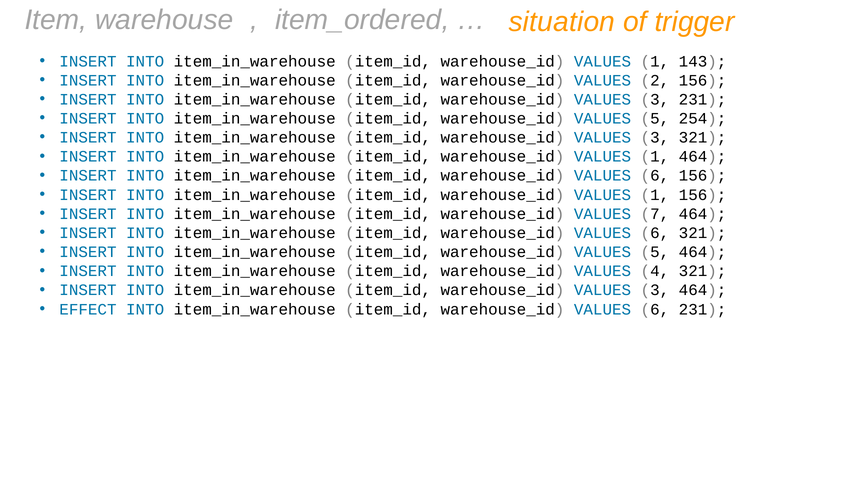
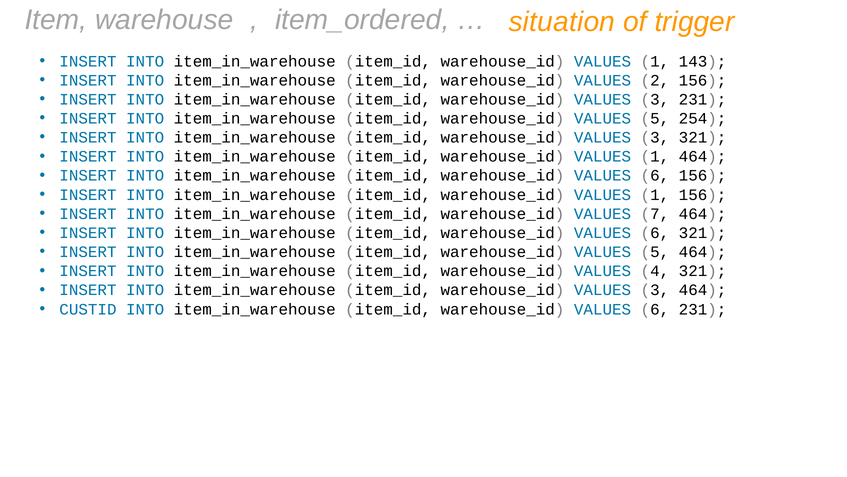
EFFECT: EFFECT -> CUSTID (88, 309)
